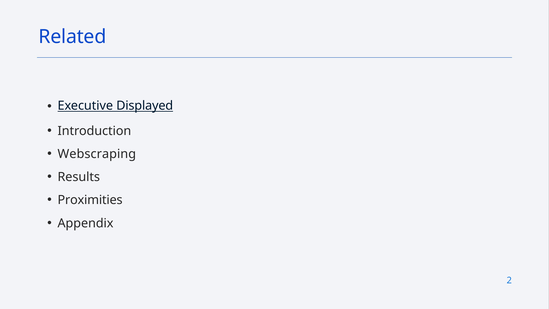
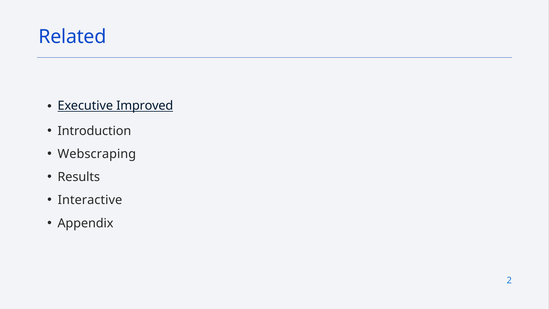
Displayed: Displayed -> Improved (145, 106)
Proximities: Proximities -> Interactive (90, 200)
